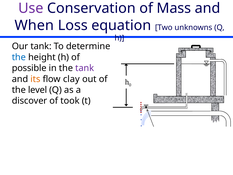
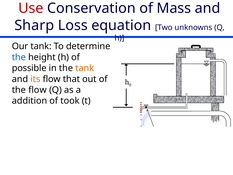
Use colour: purple -> red (31, 8)
When: When -> Sharp (34, 25)
tank colour: purple -> orange (85, 68)
clay: clay -> that (71, 79)
the level: level -> flow (38, 90)
discover: discover -> addition (30, 101)
